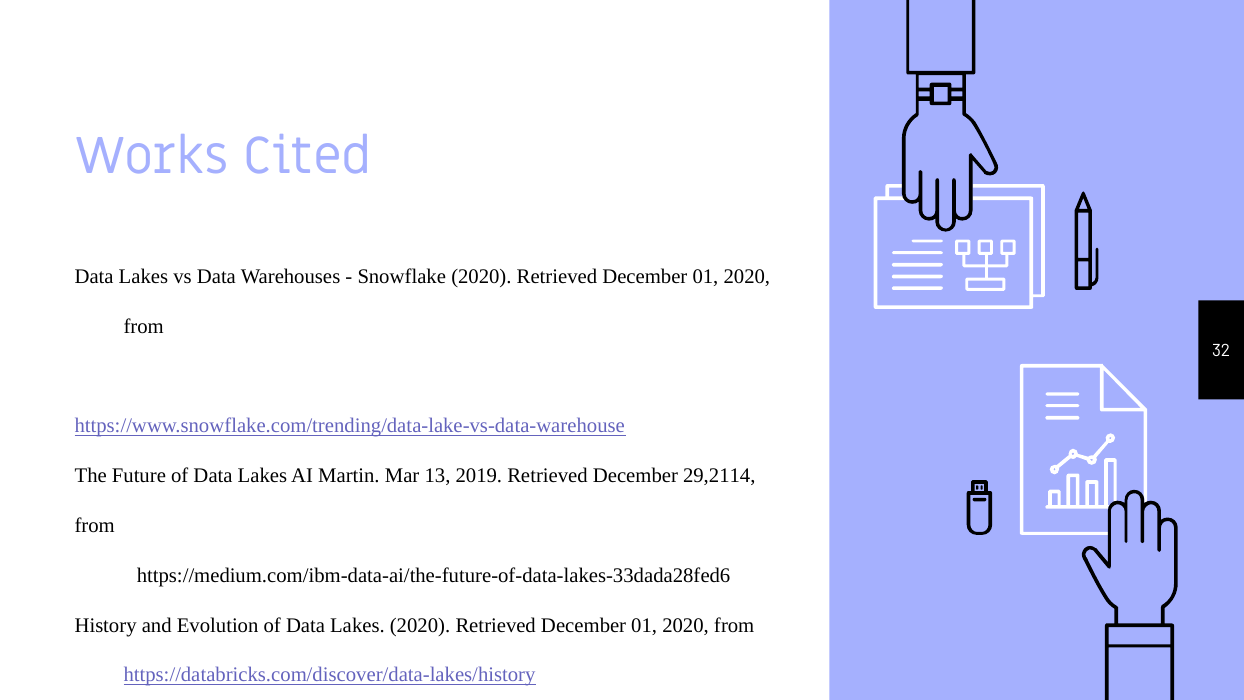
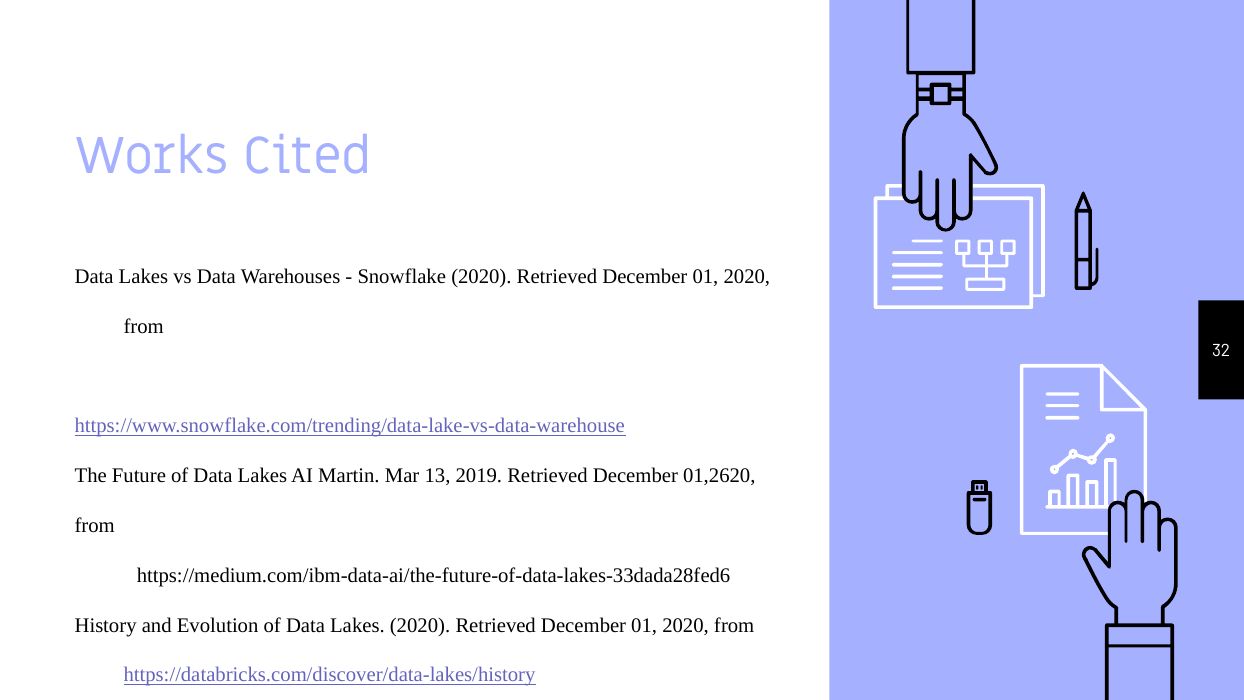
29,2114: 29,2114 -> 01,2620 (719, 476)
